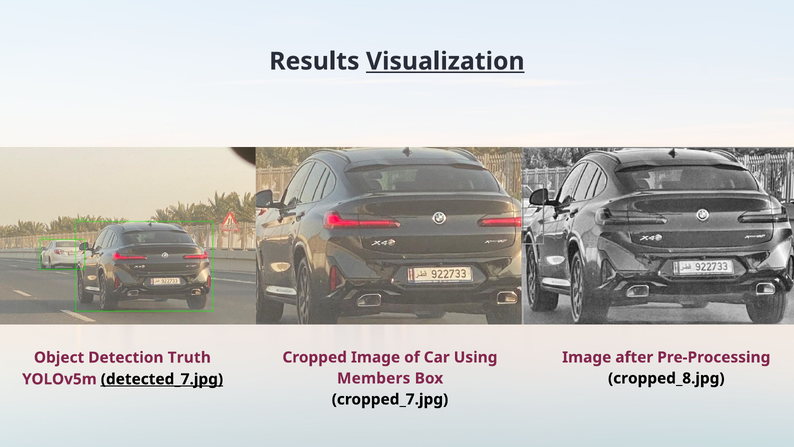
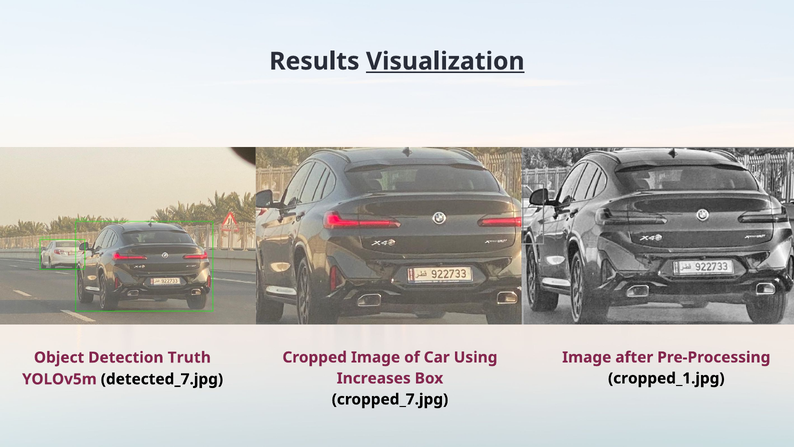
Members: Members -> Increases (374, 378)
cropped_8.jpg: cropped_8.jpg -> cropped_1.jpg (666, 378)
detected_7.jpg underline: present -> none (162, 379)
